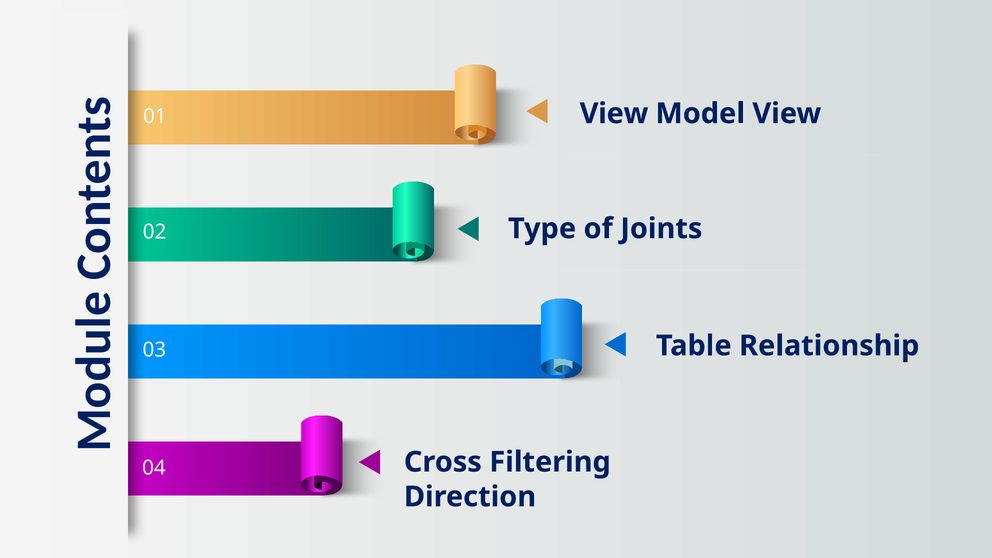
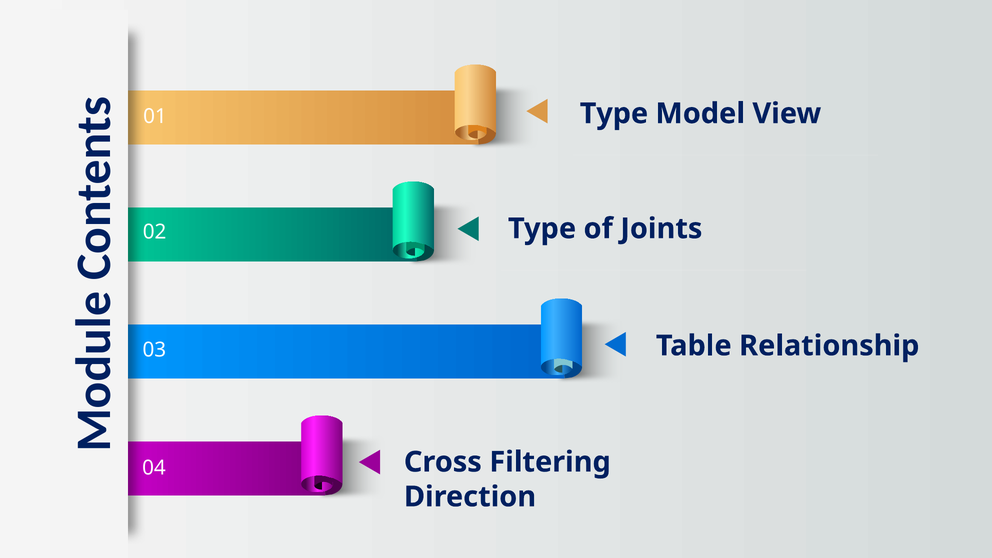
View: View -> Type (614, 114)
